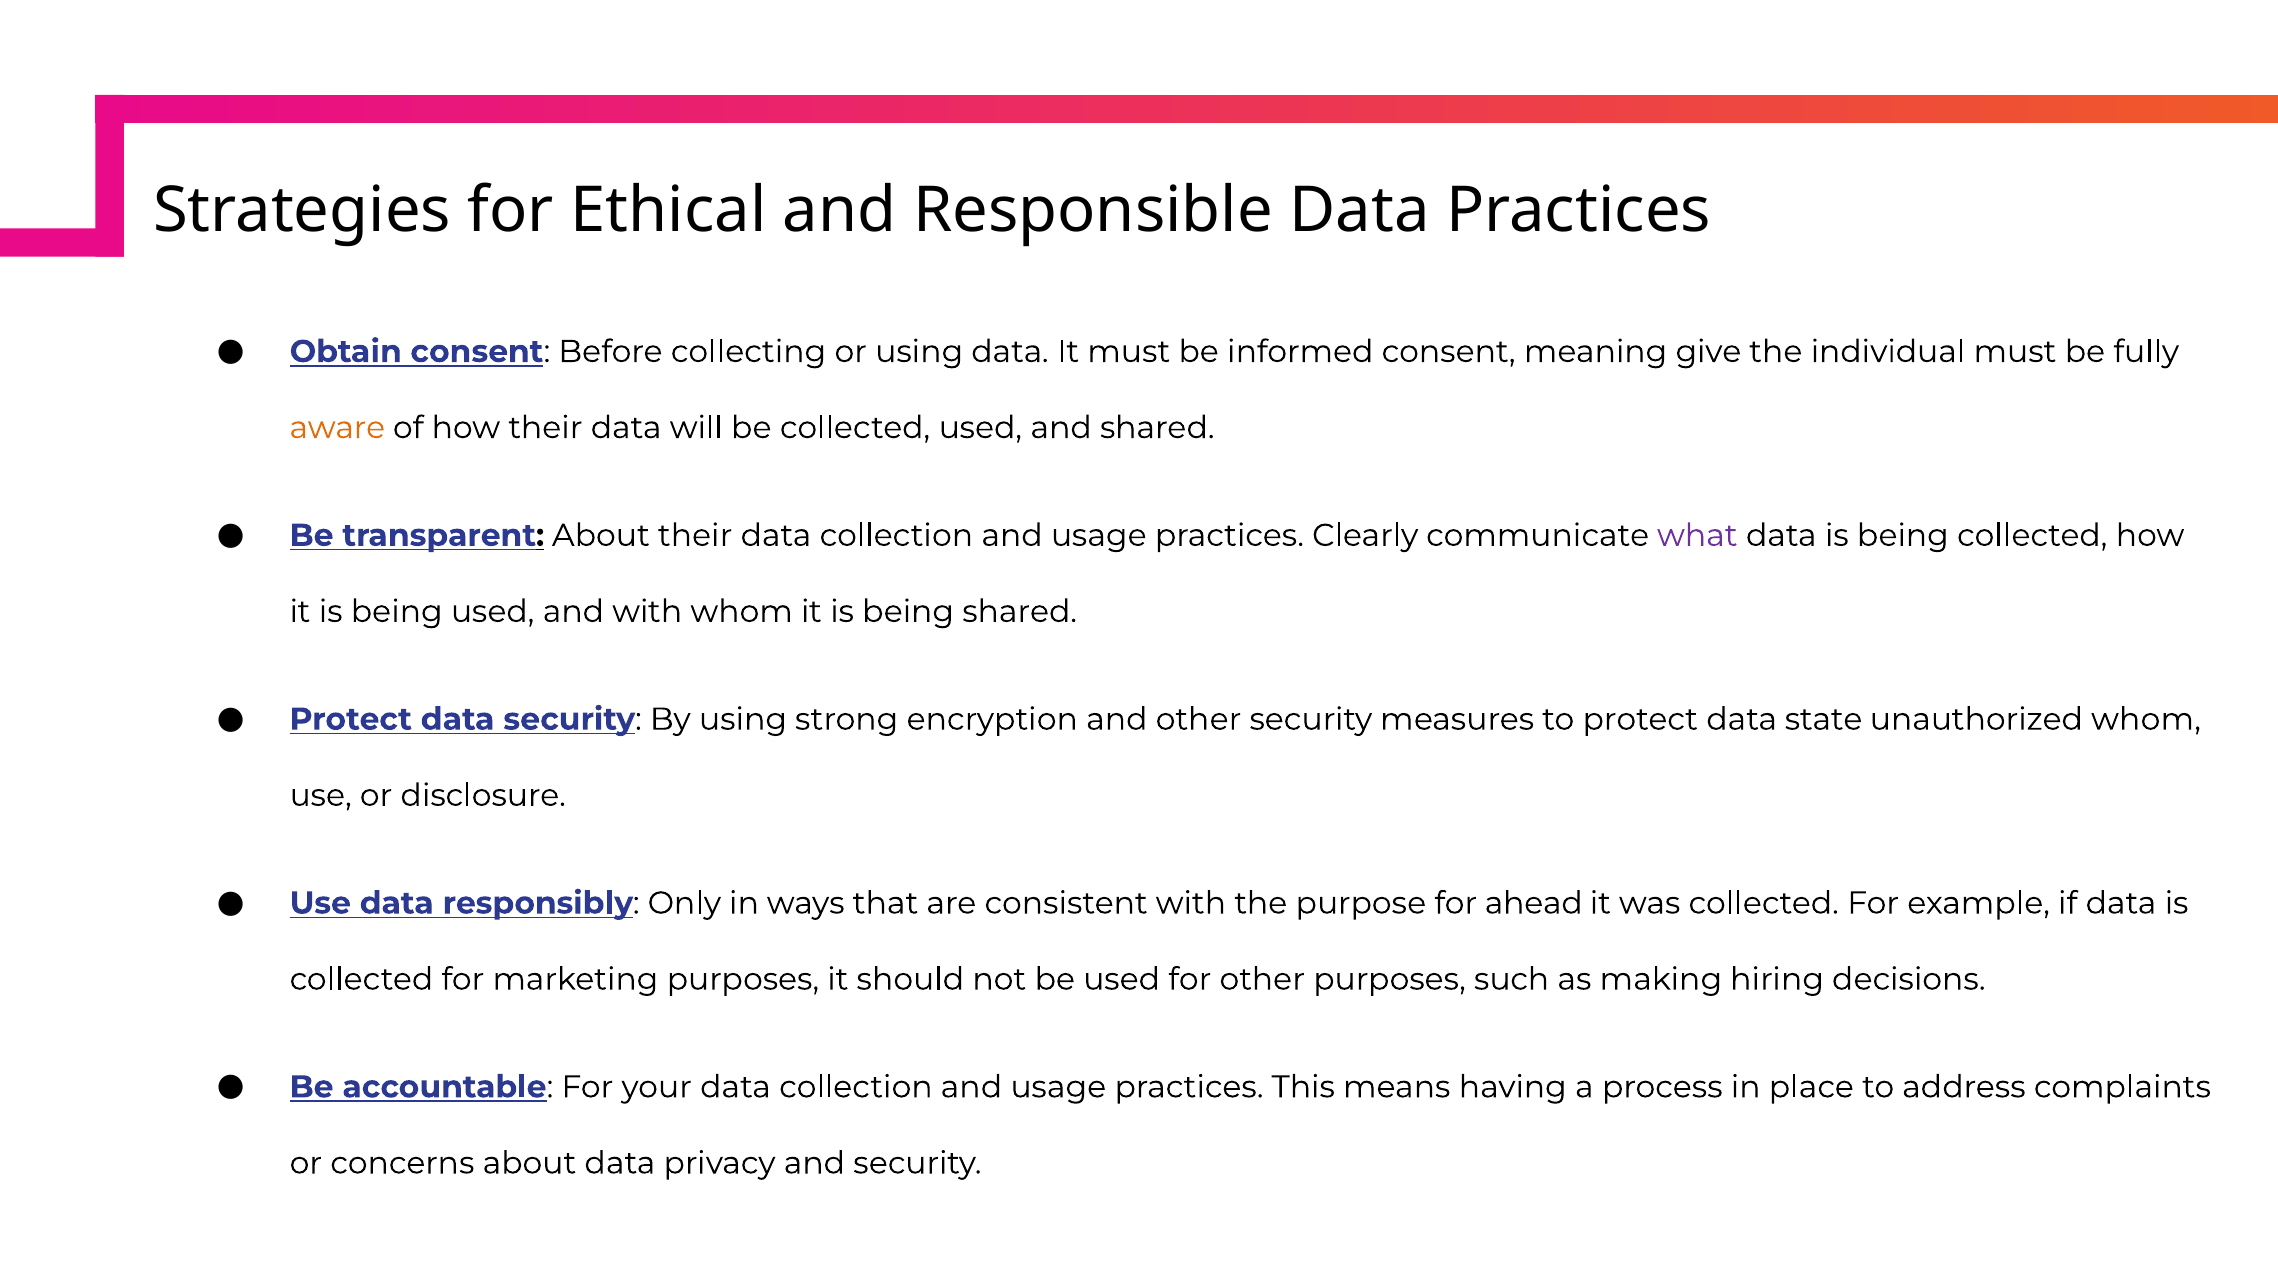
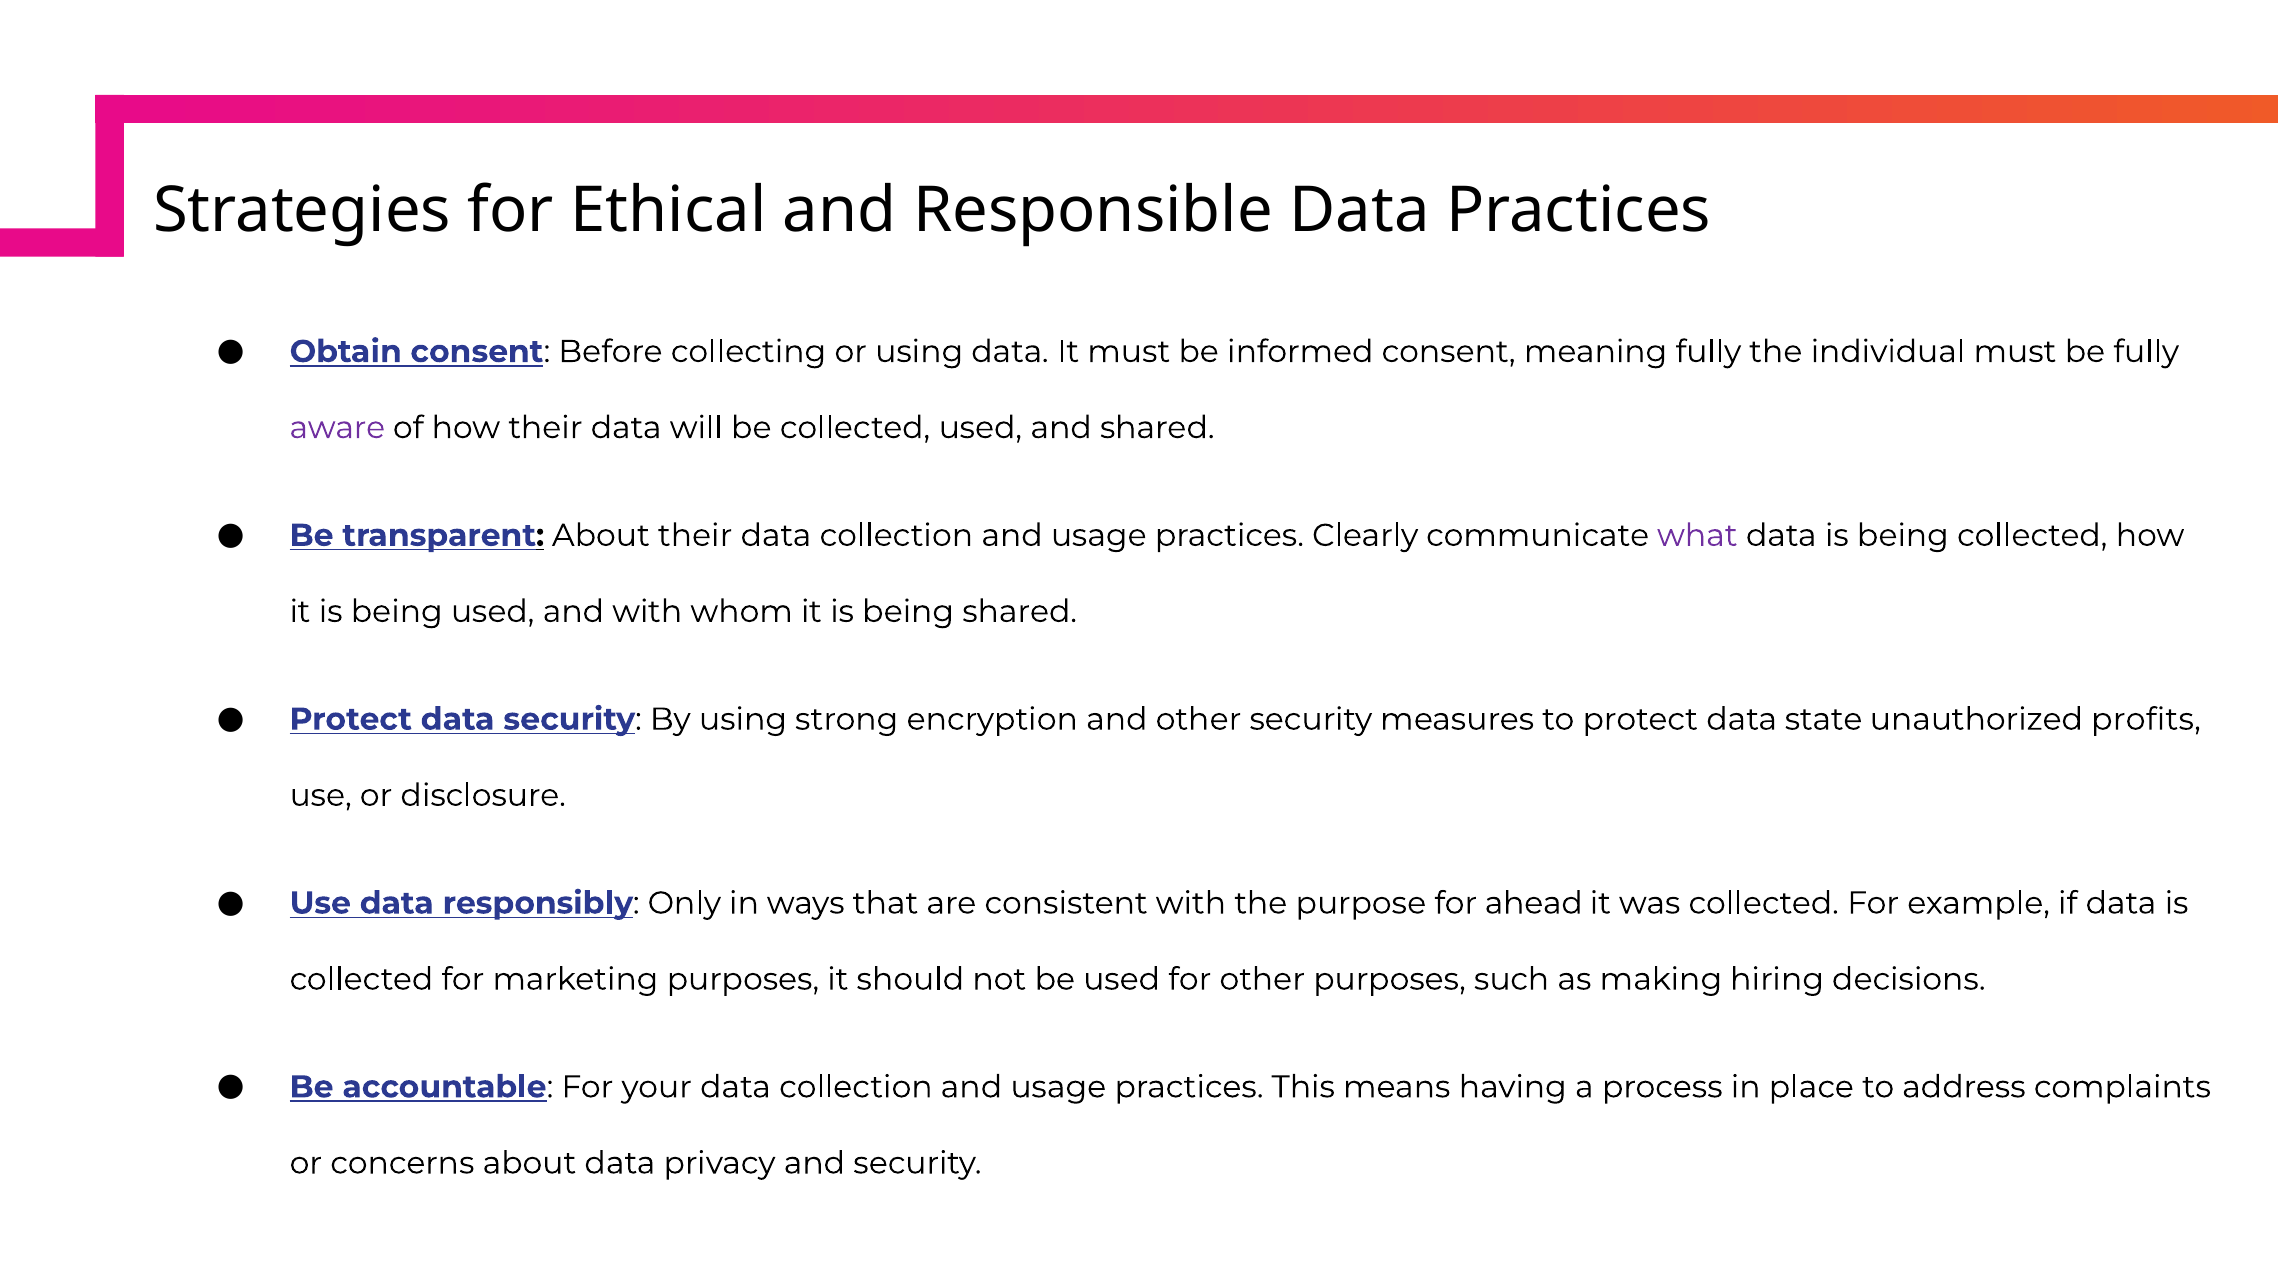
meaning give: give -> fully (1708, 351)
aware colour: orange -> purple (337, 427)
unauthorized whom: whom -> profits (2146, 719)
